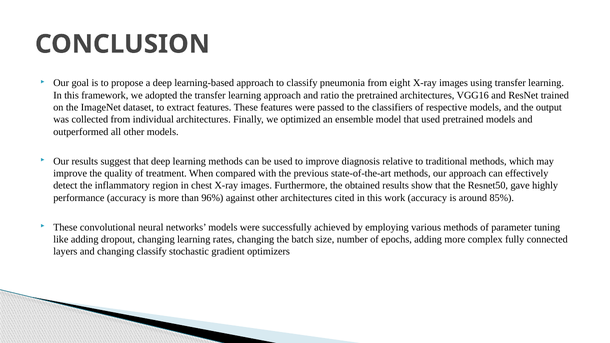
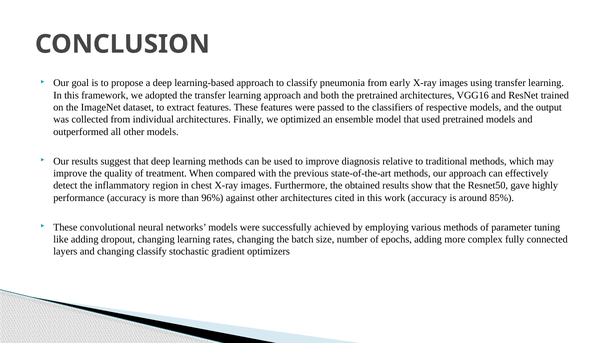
eight: eight -> early (400, 83)
ratio: ratio -> both (330, 95)
